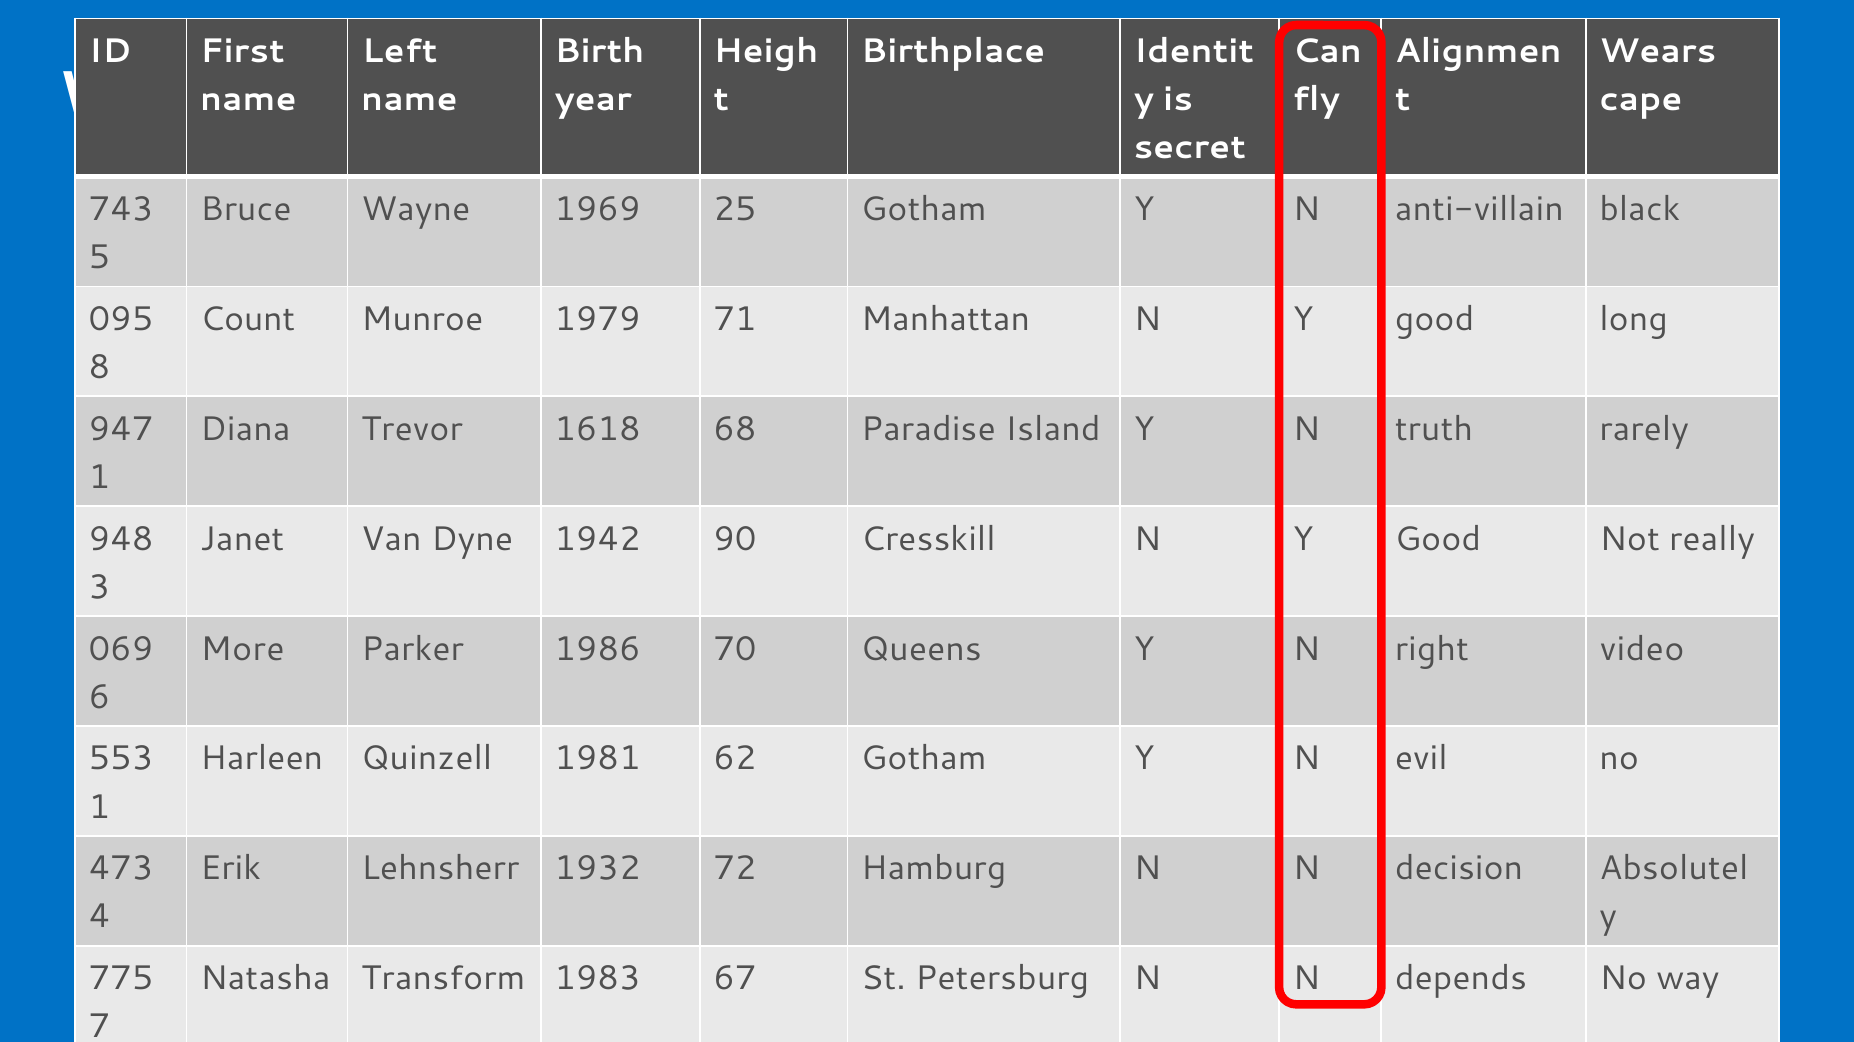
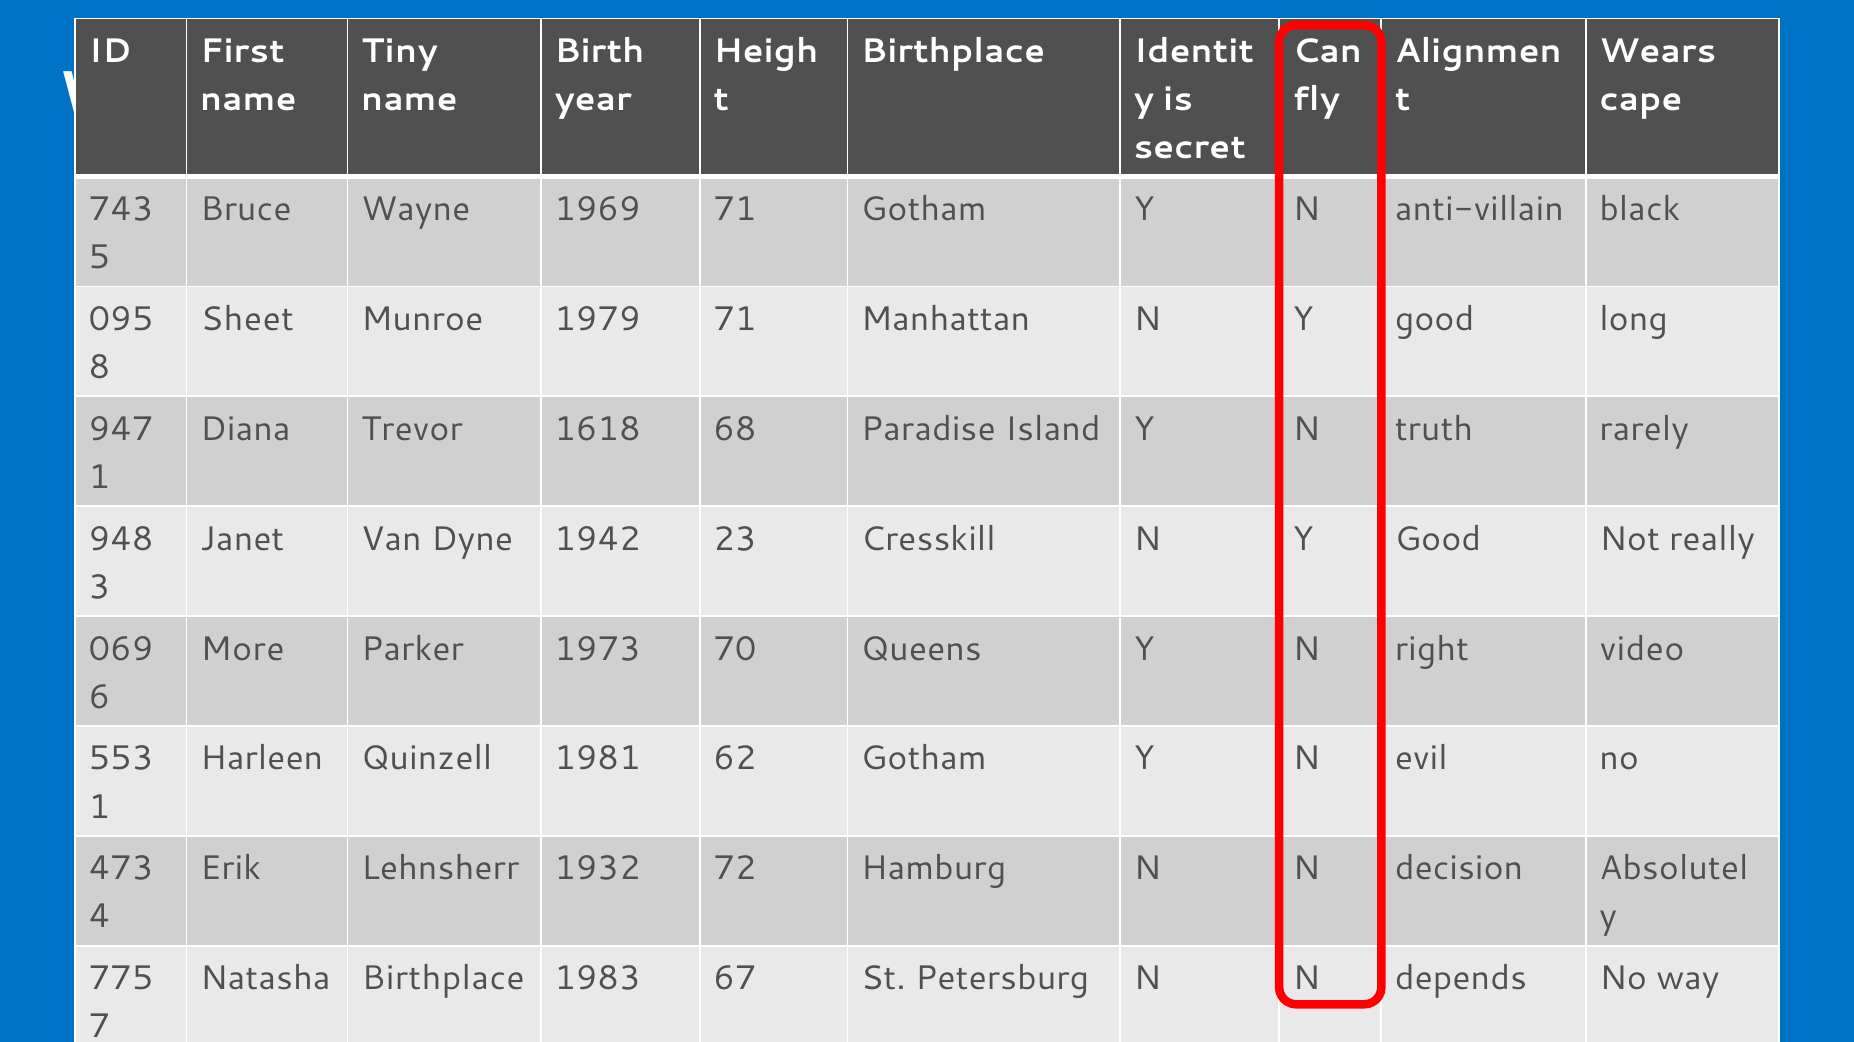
Left: Left -> Tiny (400, 51)
1969 25: 25 -> 71 (735, 209)
Count: Count -> Sheet (247, 319)
90: 90 -> 23 (735, 539)
1986: 1986 -> 1973 (598, 649)
Natasha Transform: Transform -> Birthplace (443, 979)
